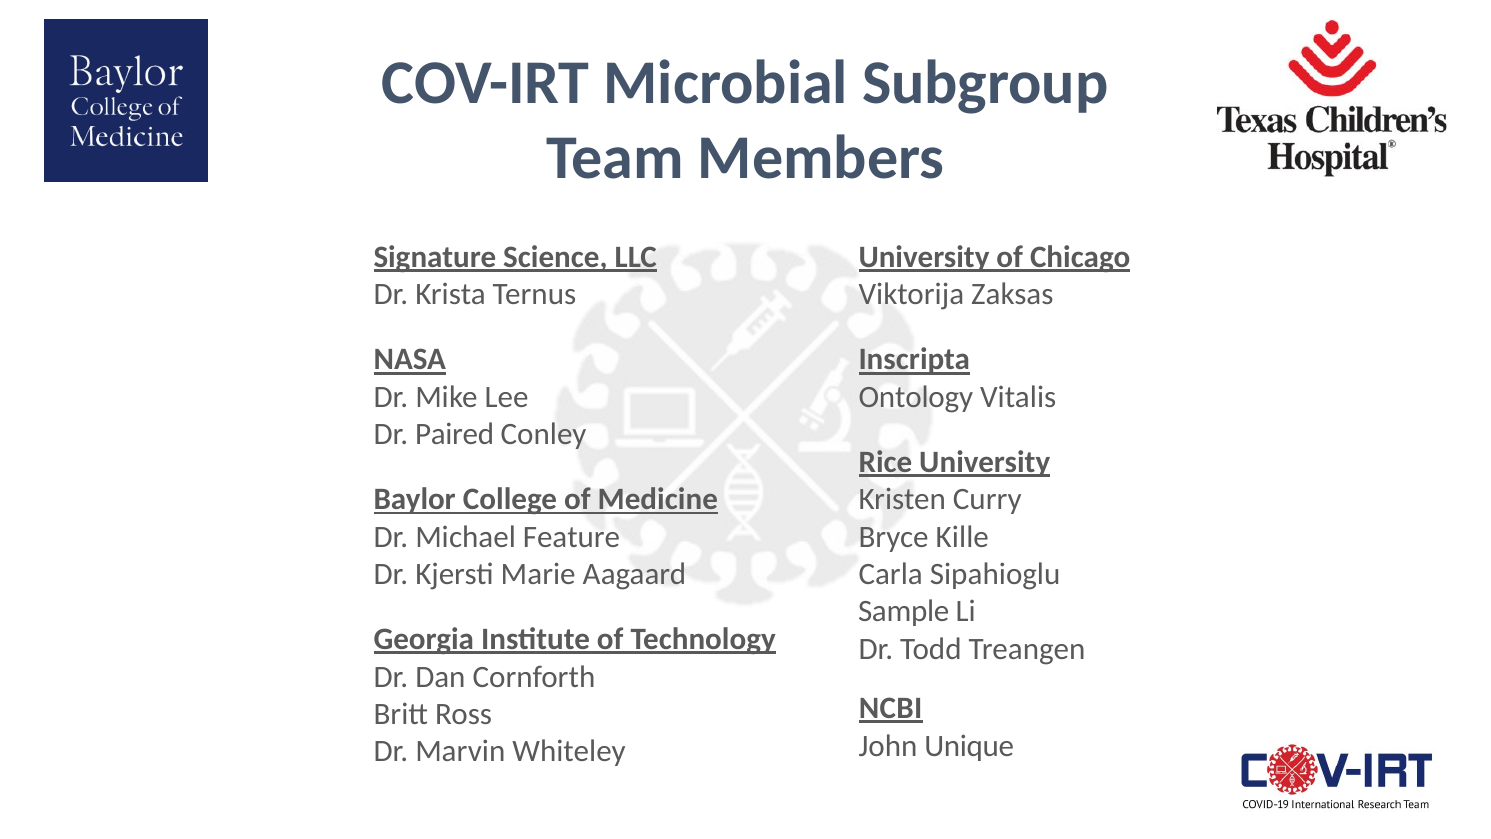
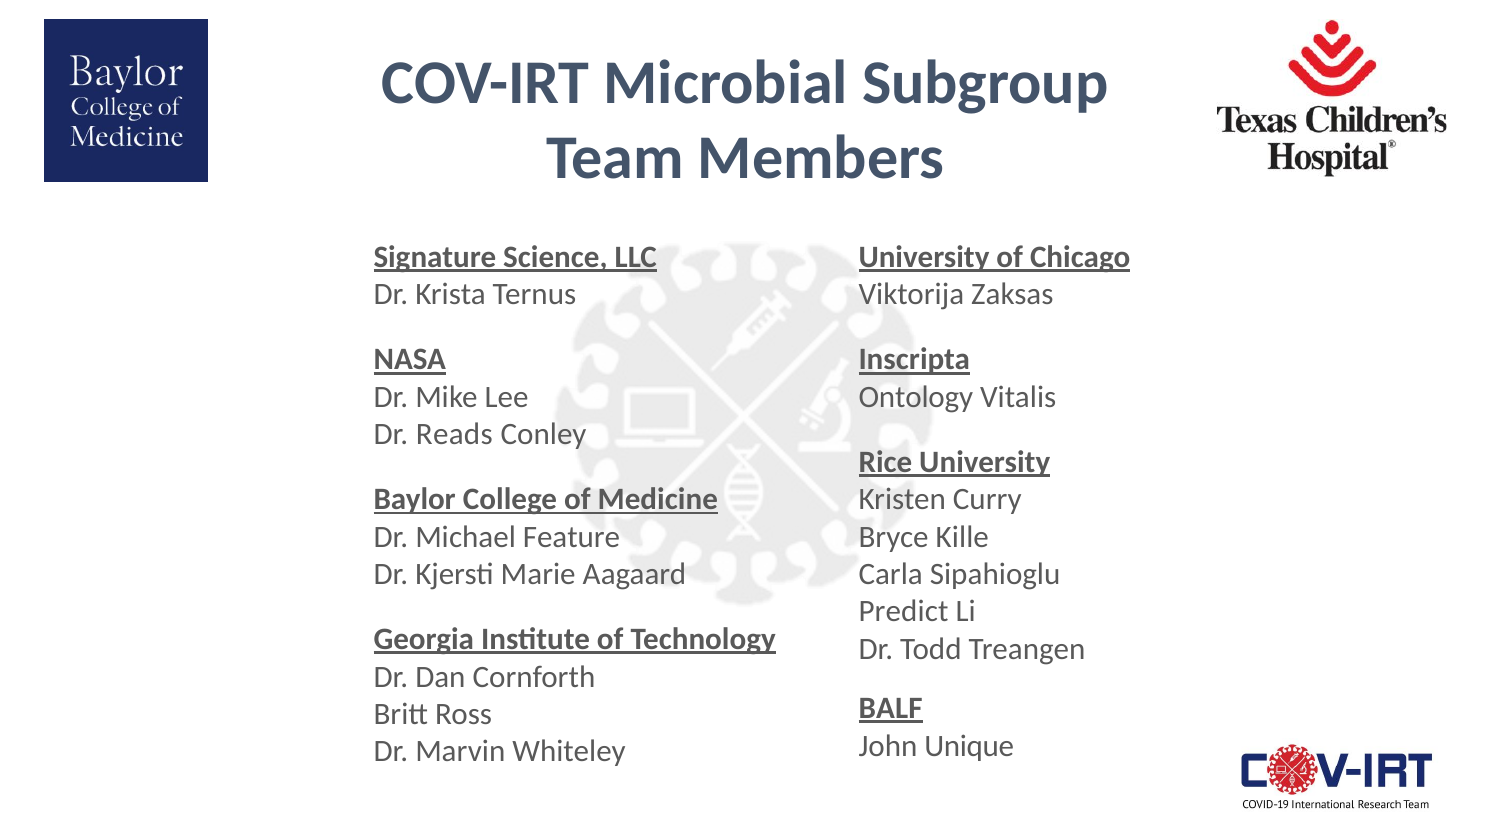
Paired: Paired -> Reads (454, 434)
Sample: Sample -> Predict (903, 611)
NCBI: NCBI -> BALF (891, 708)
